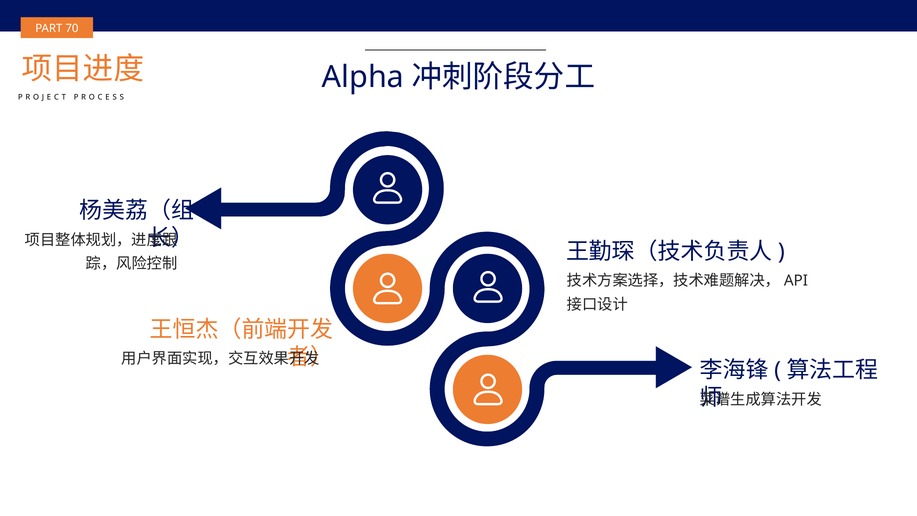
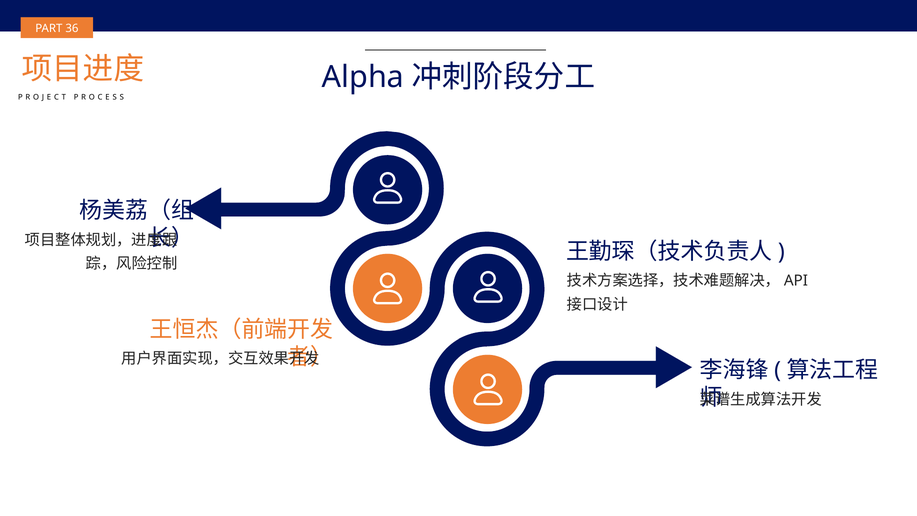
70: 70 -> 36 (72, 28)
